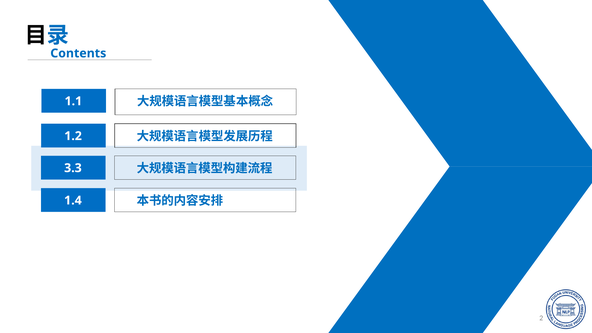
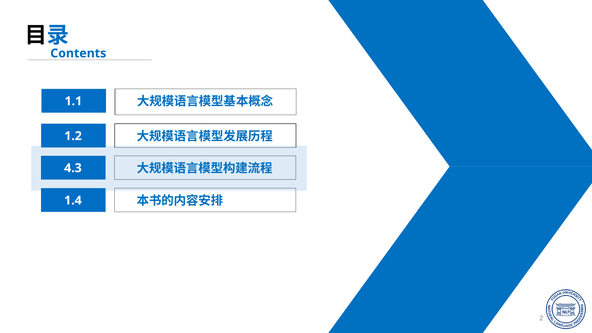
3.3: 3.3 -> 4.3 (73, 168)
